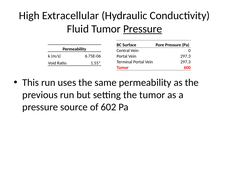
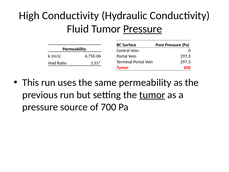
High Extracellular: Extracellular -> Conductivity (71, 15)
tumor underline: none -> present (152, 95)
602: 602 -> 700 (109, 107)
